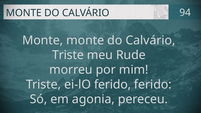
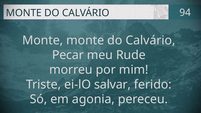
Triste: Triste -> Pecar (68, 55)
ei-lO ferido: ferido -> salvar (113, 85)
